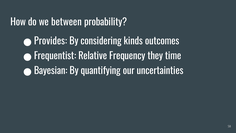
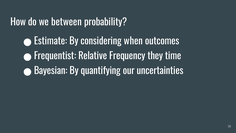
Provides: Provides -> Estimate (51, 41)
kinds: kinds -> when (133, 41)
